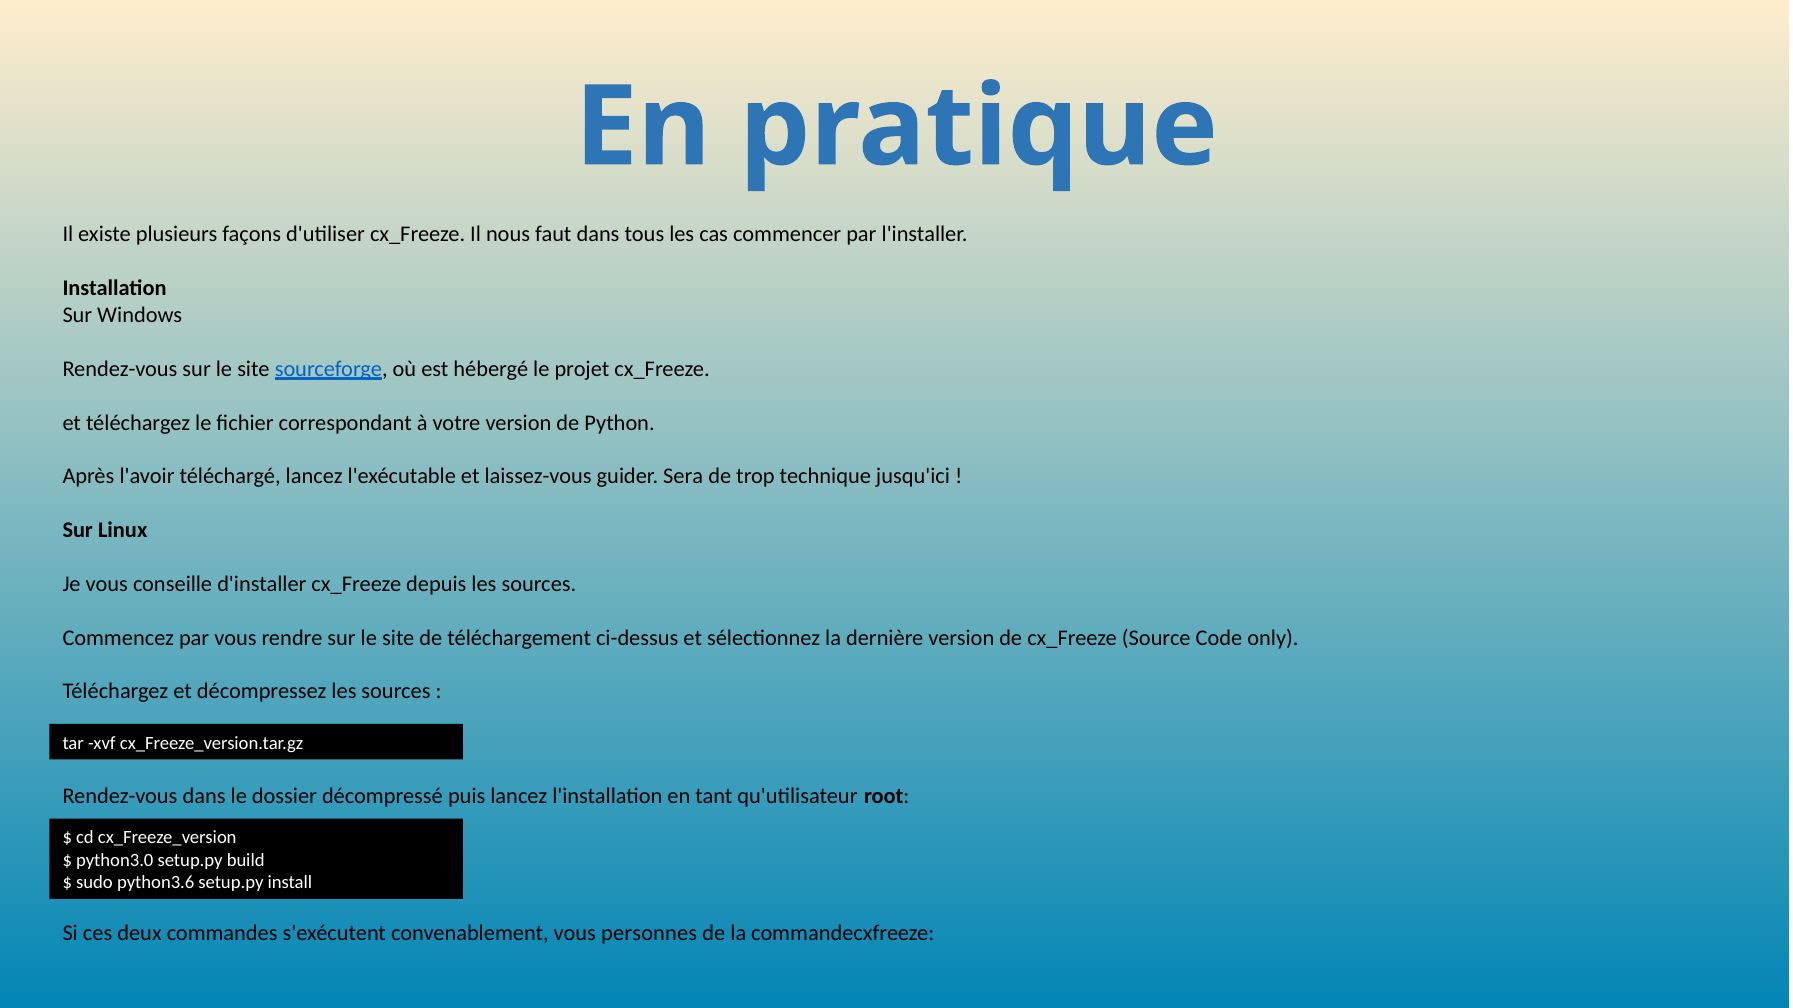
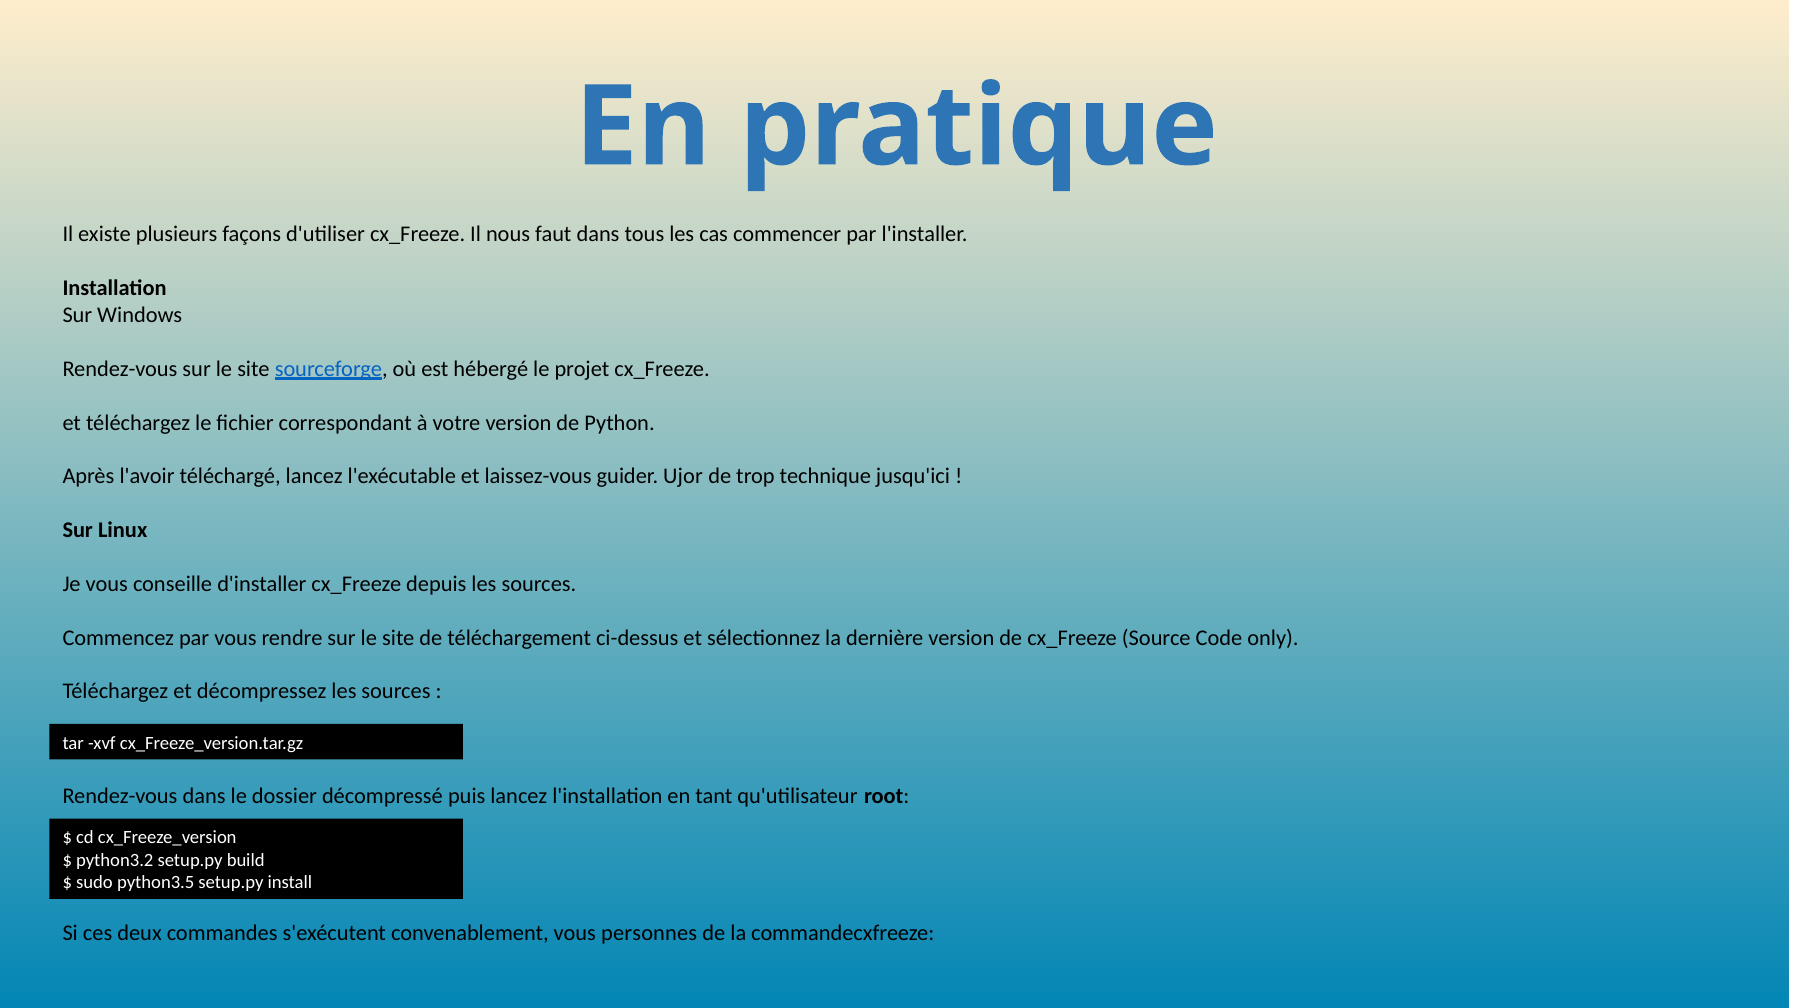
Sera: Sera -> Ujor (683, 477)
python3.0: python3.0 -> python3.2 (115, 861)
python3.6: python3.6 -> python3.5 (156, 883)
